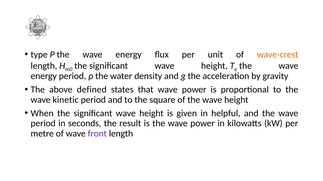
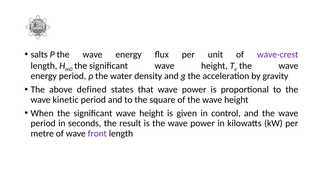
type: type -> salts (39, 55)
wave-crest colour: orange -> purple (278, 55)
helpful: helpful -> control (226, 114)
